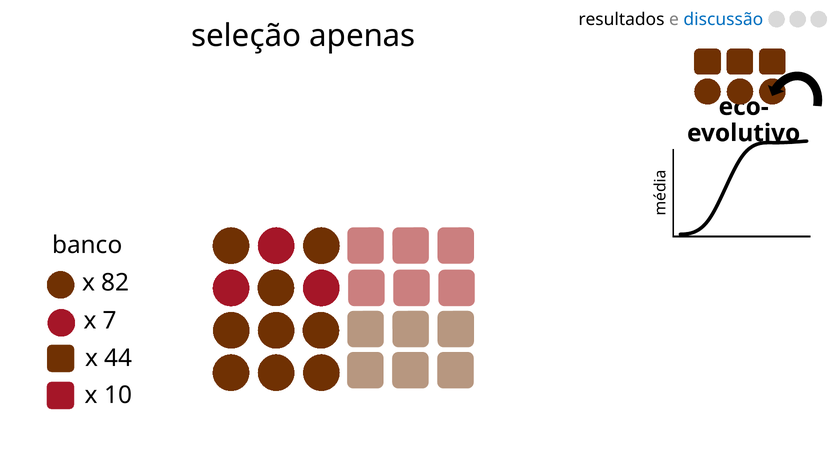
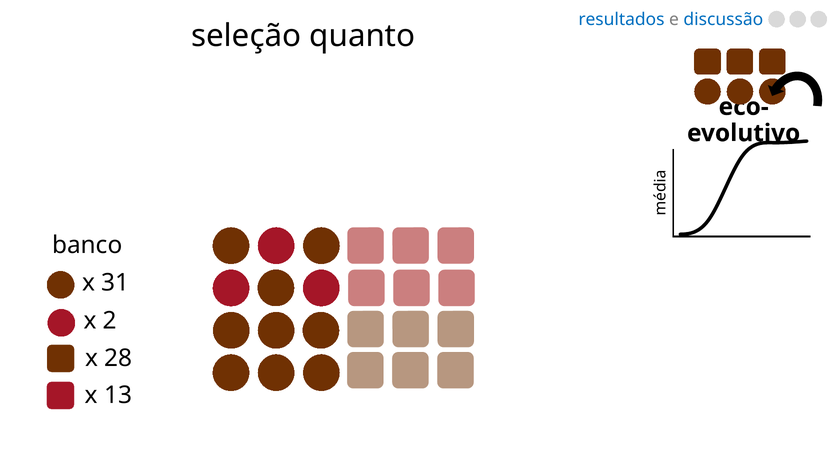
resultados colour: black -> blue (621, 20)
apenas: apenas -> quanto (362, 36)
82: 82 -> 31 (115, 283)
7: 7 -> 2 (110, 320)
44: 44 -> 28 (118, 358)
10: 10 -> 13 (118, 395)
